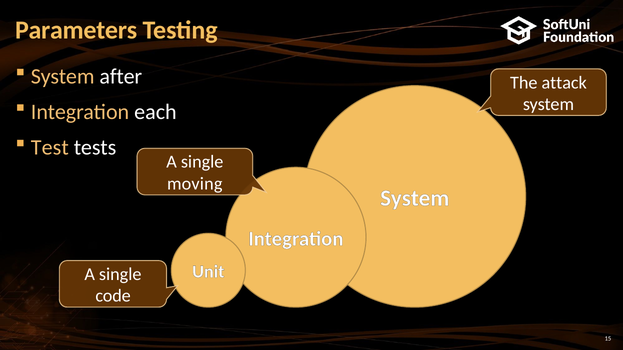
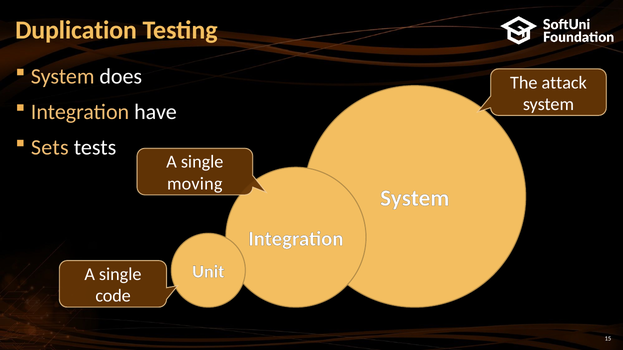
Parameters: Parameters -> Duplication (76, 30)
after: after -> does (121, 77)
each: each -> have (156, 112)
Test: Test -> Sets (50, 148)
